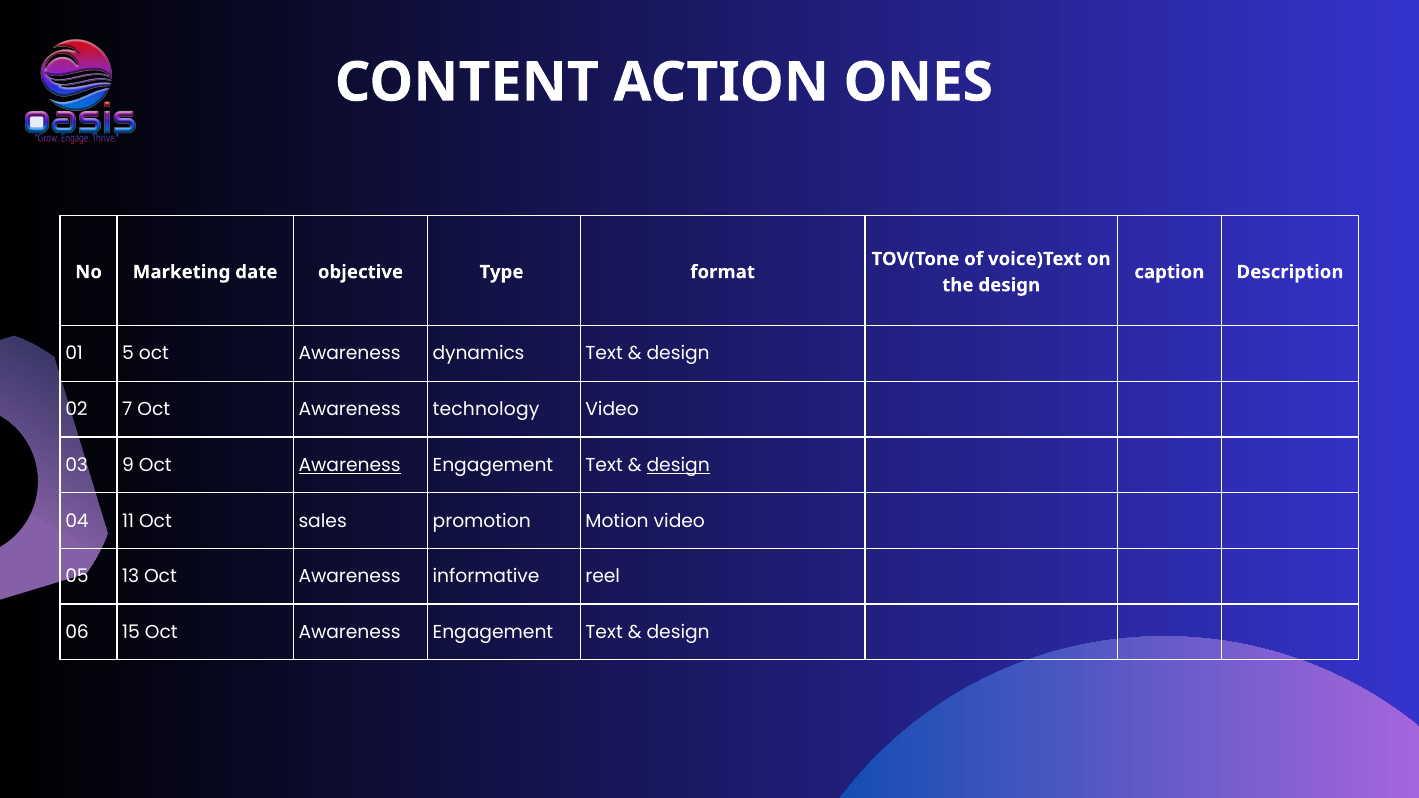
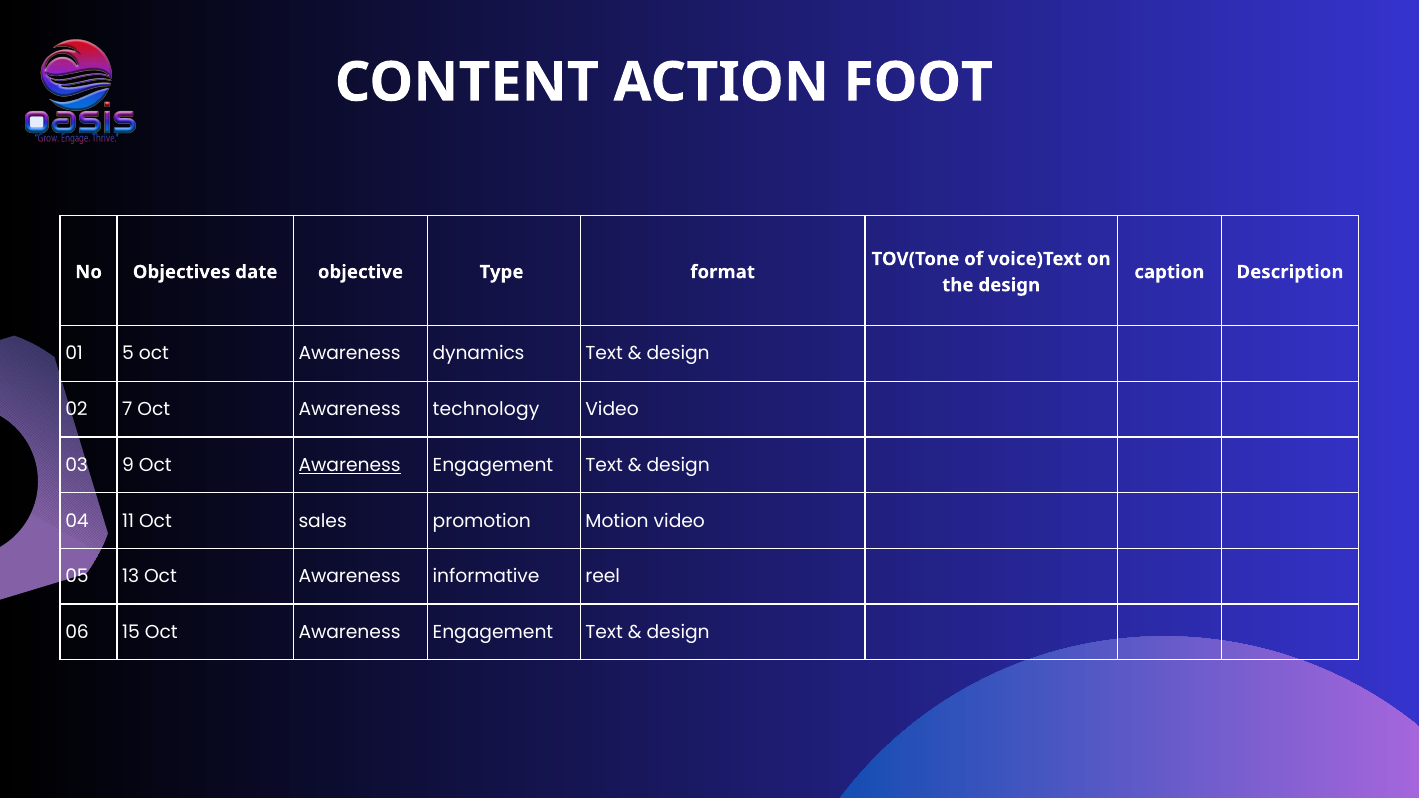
ONES: ONES -> FOOT (918, 82)
Marketing: Marketing -> Objectives (182, 272)
design underline: present -> none (678, 465)
